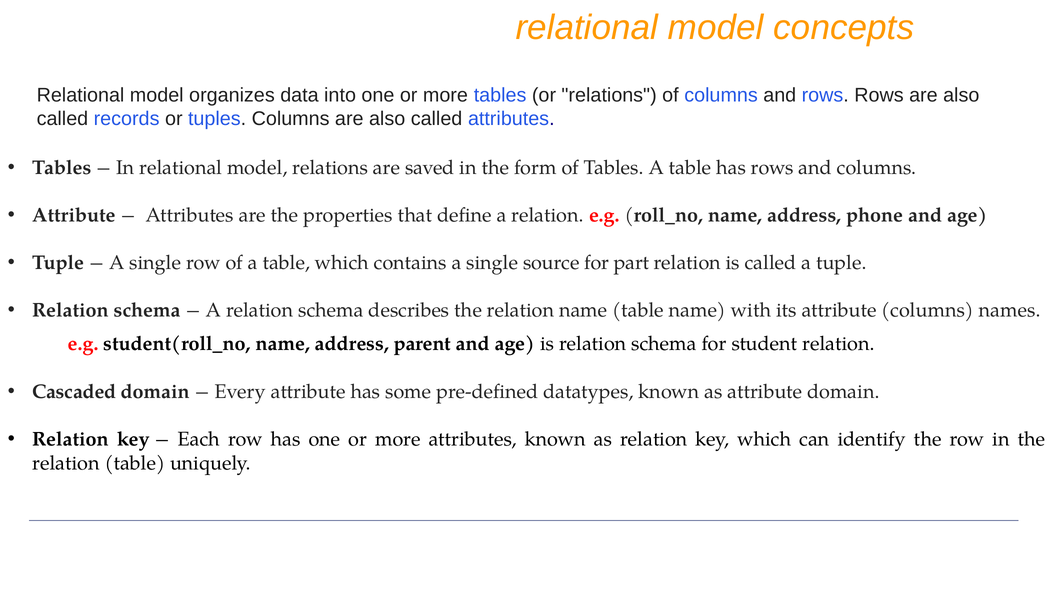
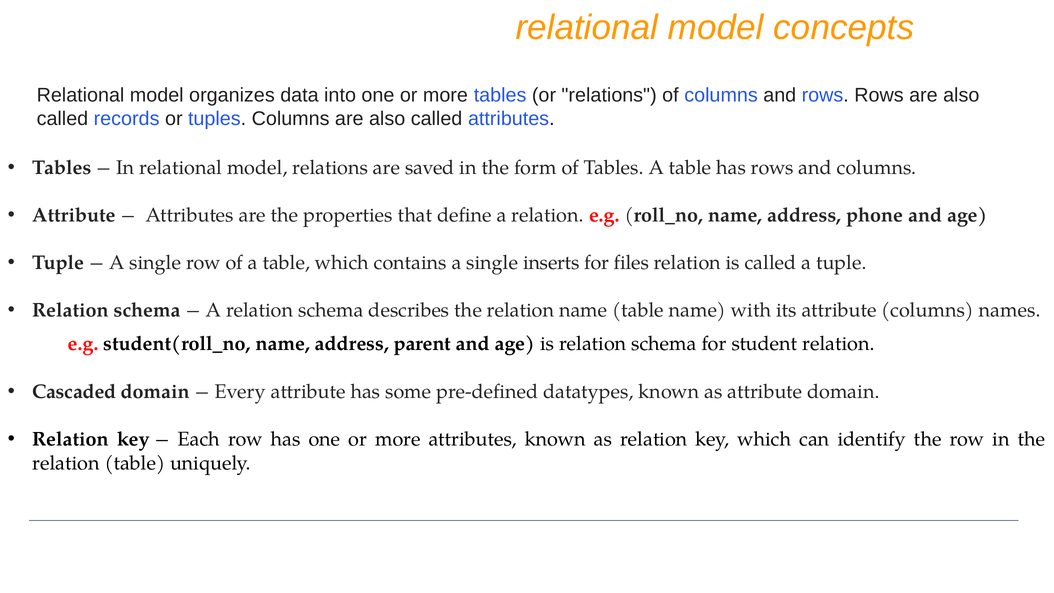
source: source -> inserts (551, 263)
part: part -> files (631, 263)
